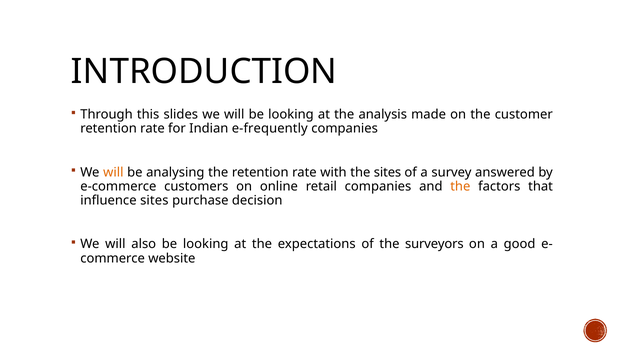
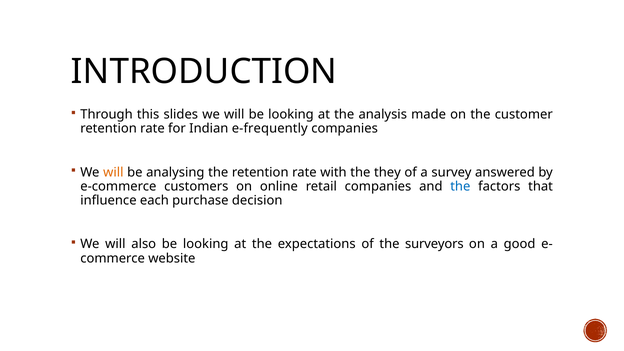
the sites: sites -> they (387, 172)
the colour: orange -> blue (460, 186)
influence sites: sites -> each (154, 200)
